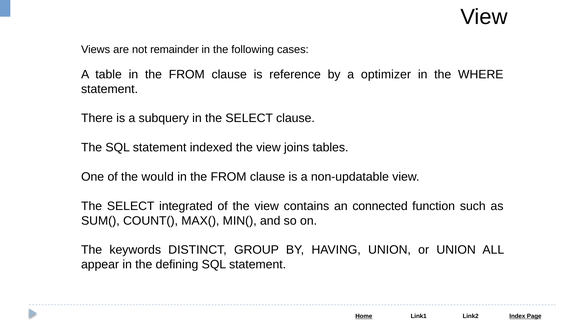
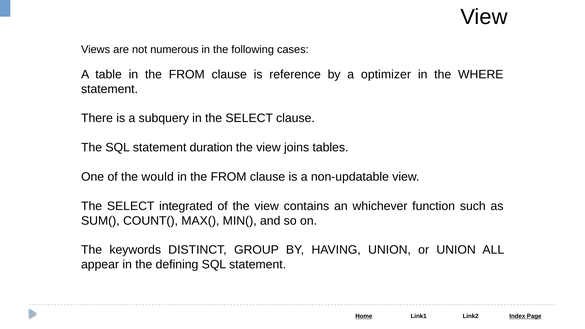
remainder: remainder -> numerous (174, 50)
indexed: indexed -> duration (211, 148)
connected: connected -> whichever (380, 206)
